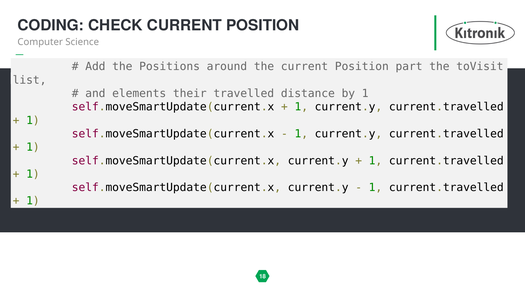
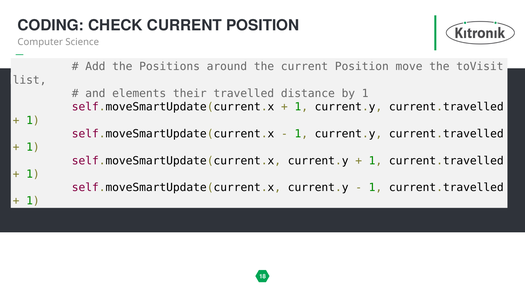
part: part -> move (409, 67)
